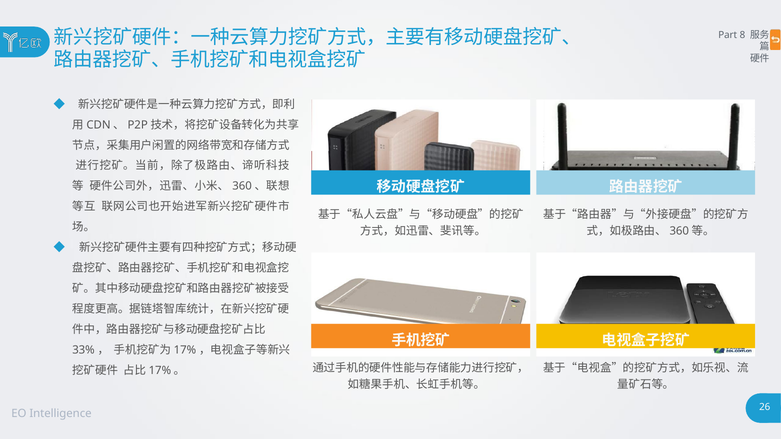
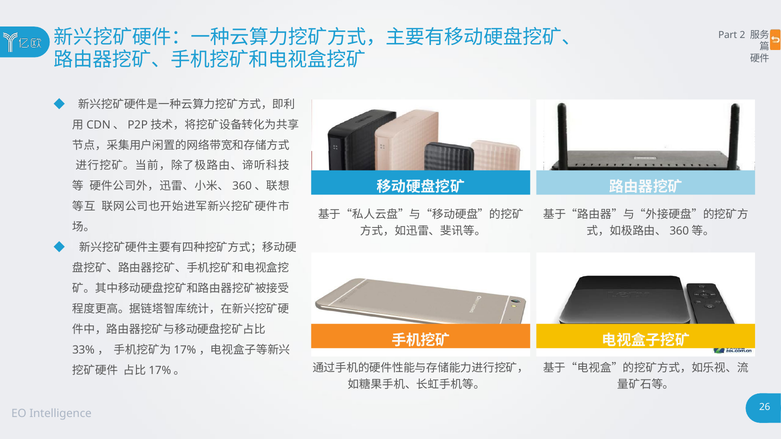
8: 8 -> 2 (742, 35)
